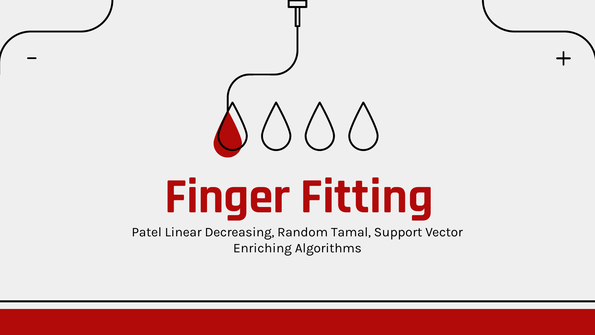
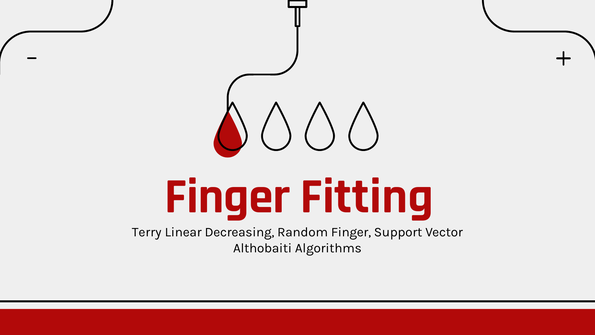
Patel: Patel -> Terry (147, 232)
Random Tamal: Tamal -> Finger (351, 232)
Enriching: Enriching -> Althobaiti (263, 248)
